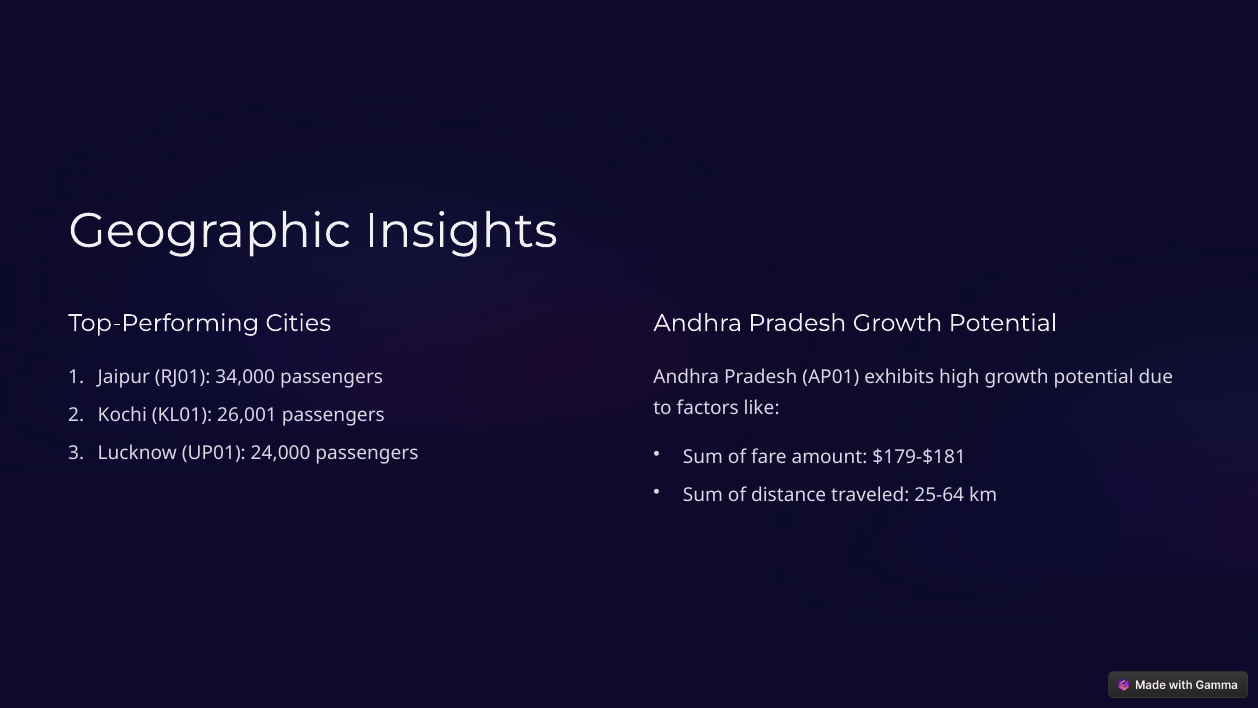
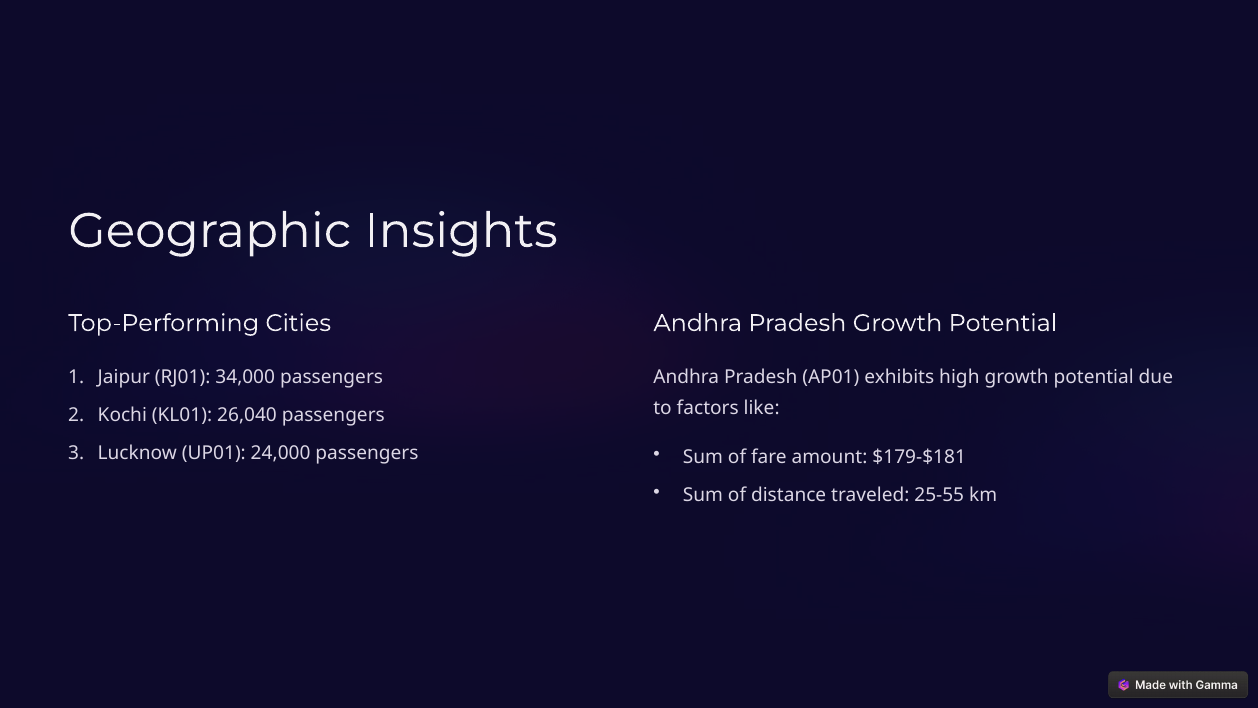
26,001: 26,001 -> 26,040 (247, 415)
25-64: 25-64 -> 25-55 (939, 495)
